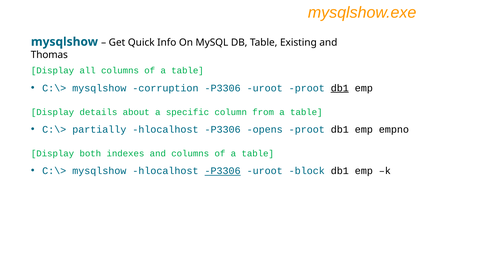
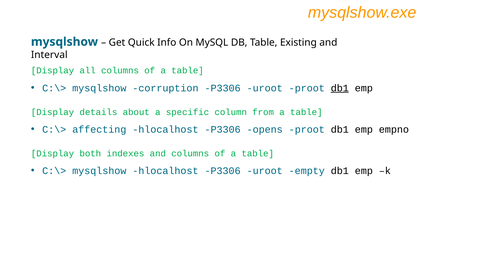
Thomas: Thomas -> Interval (49, 55)
partially: partially -> affecting (99, 130)
P3306 underline: present -> none (223, 171)
block: block -> empty (307, 171)
